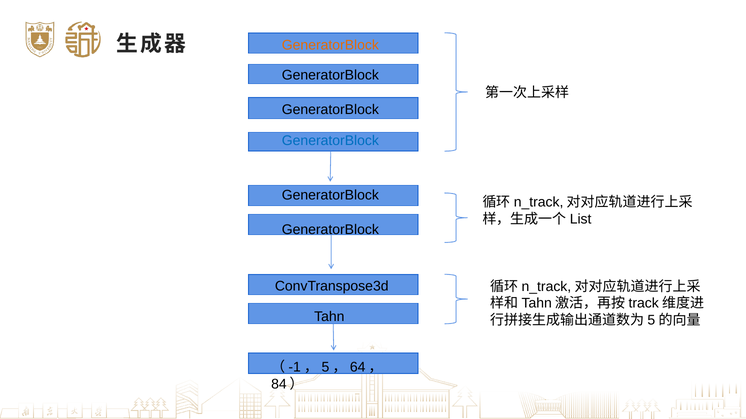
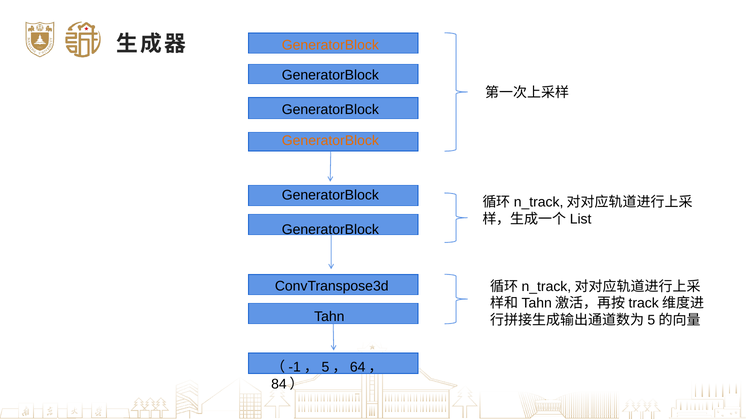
GeneratorBlock colour: blue -> orange (330, 141)
